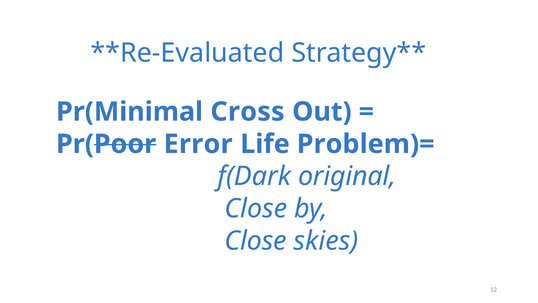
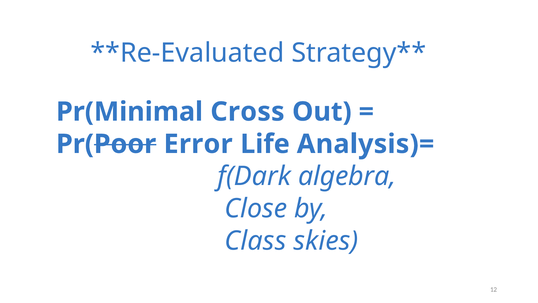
Problem)=: Problem)= -> Analysis)= (366, 144)
original: original -> algebra (347, 176)
Close: Close -> Class (255, 241)
